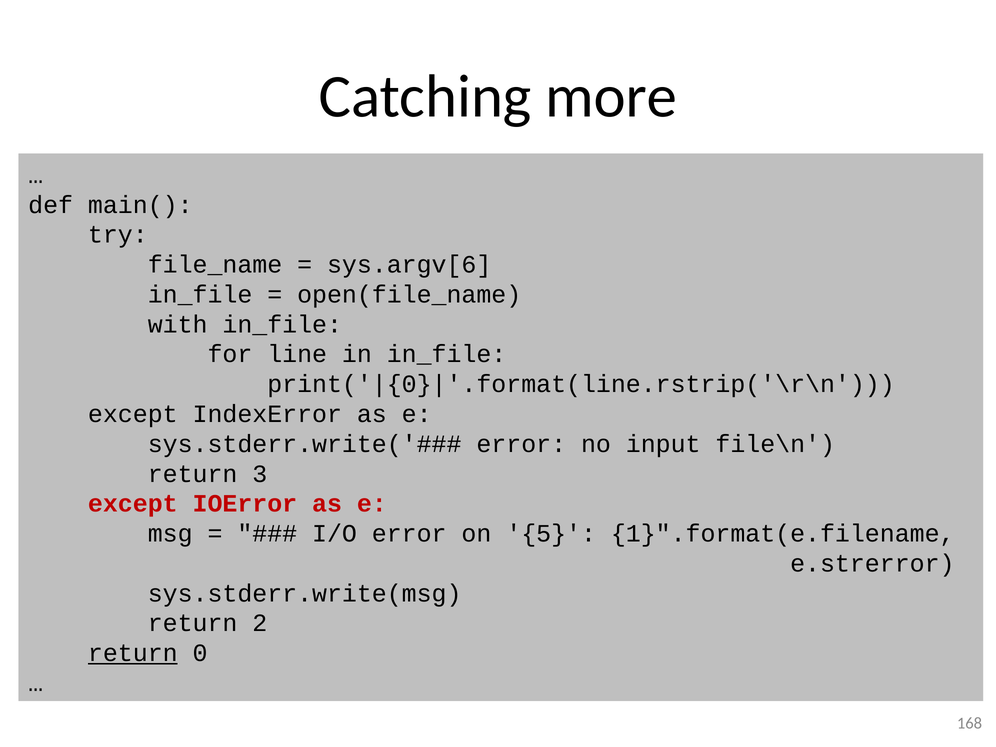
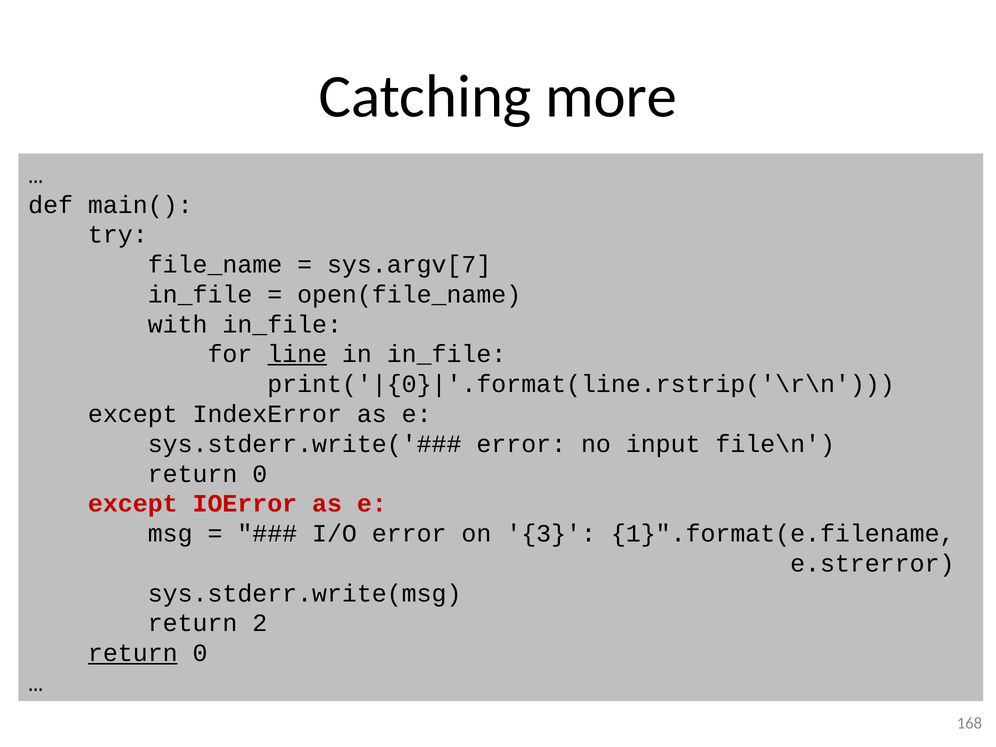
sys.argv[6: sys.argv[6 -> sys.argv[7 (409, 265)
line underline: none -> present (297, 354)
3: 3 -> 0 (260, 474)
5: 5 -> 3 (551, 534)
